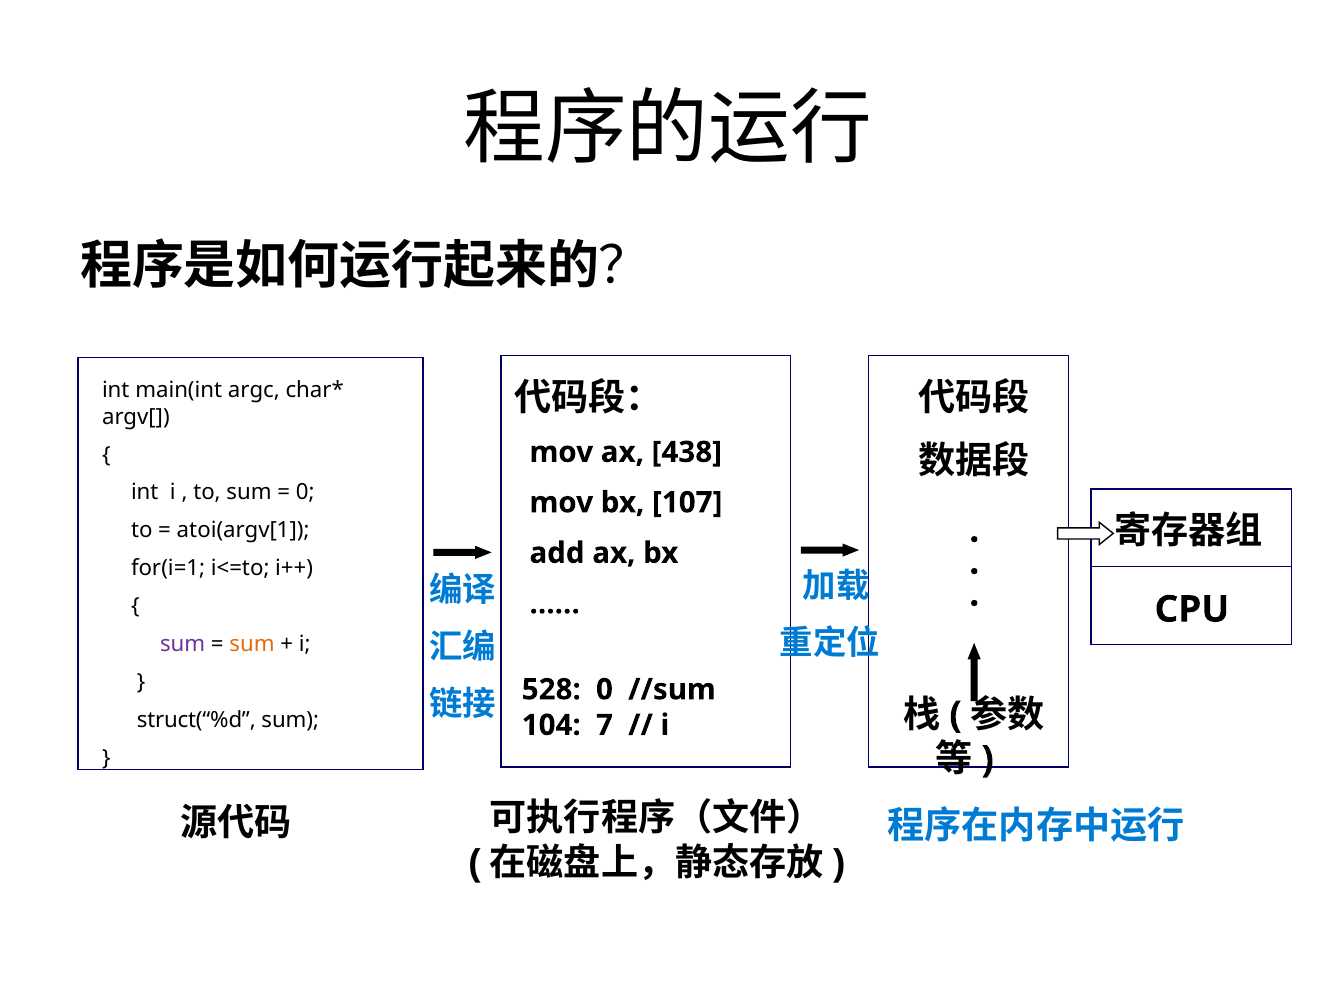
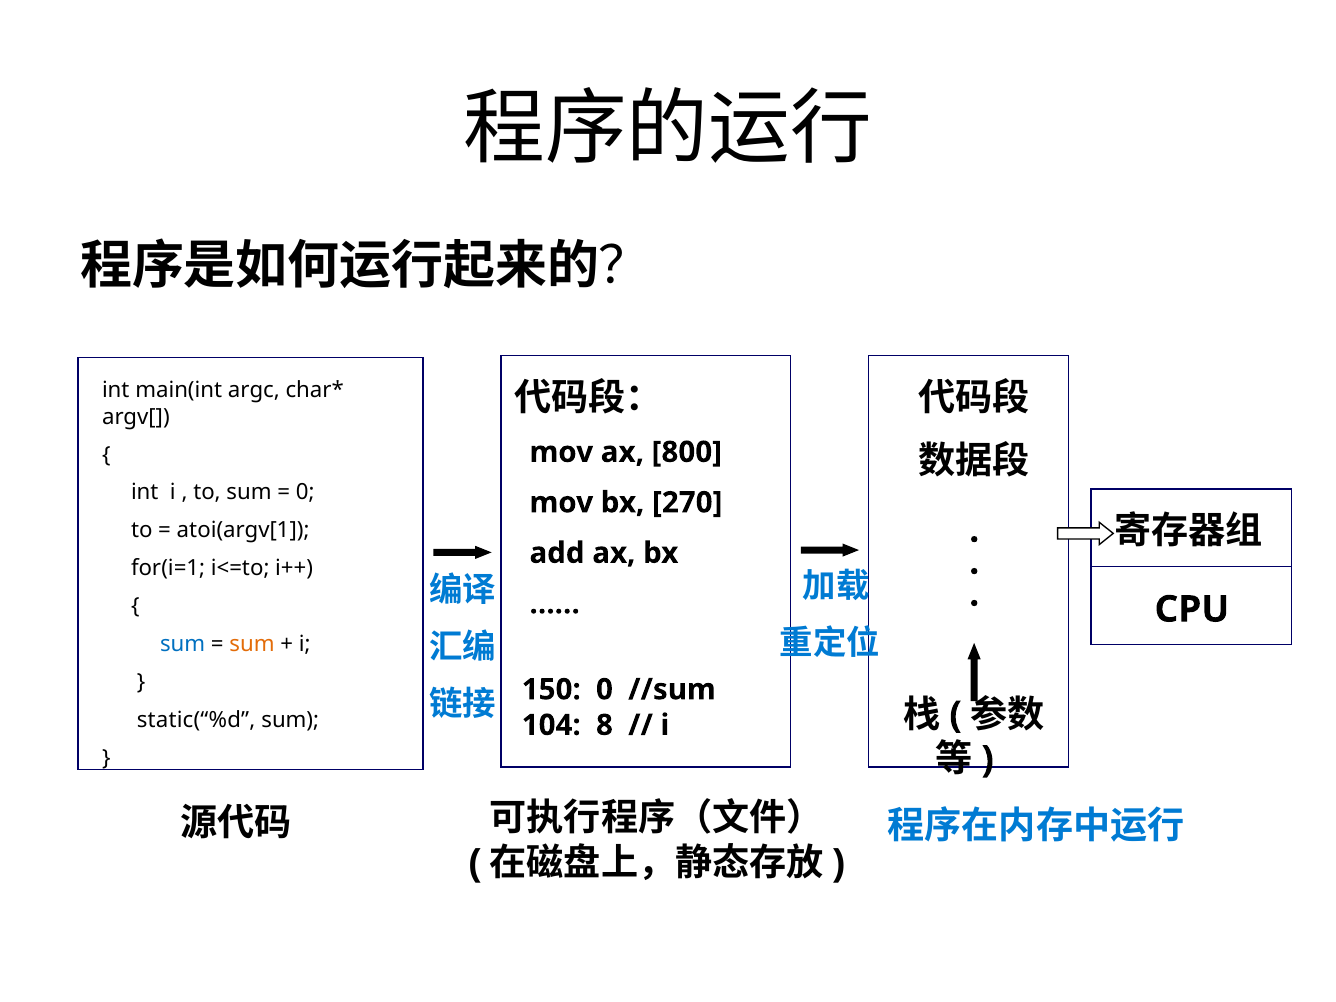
438: 438 -> 800 (687, 452)
107: 107 -> 270 (687, 503)
sum colour: purple -> blue (183, 644)
528: 528 -> 150 (551, 690)
struct(“%d: struct(“%d -> static(“%d (196, 720)
7: 7 -> 8 (604, 725)
